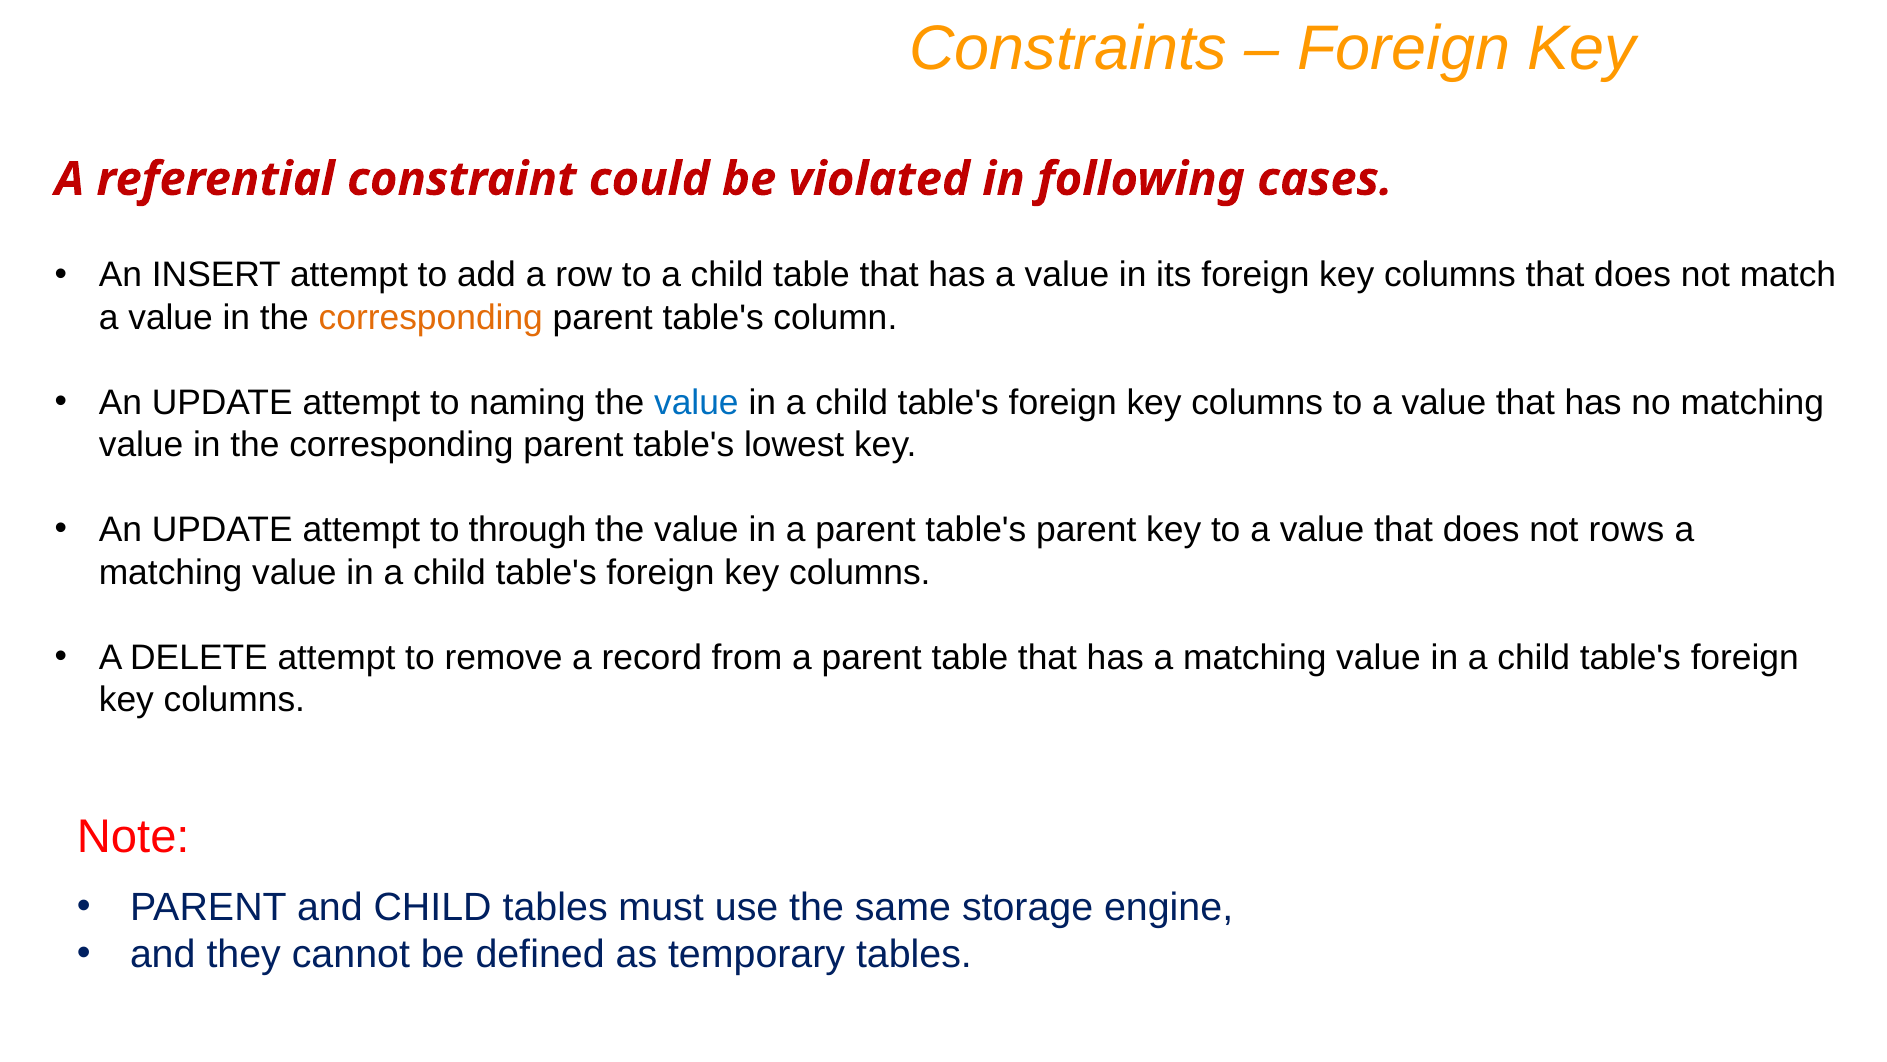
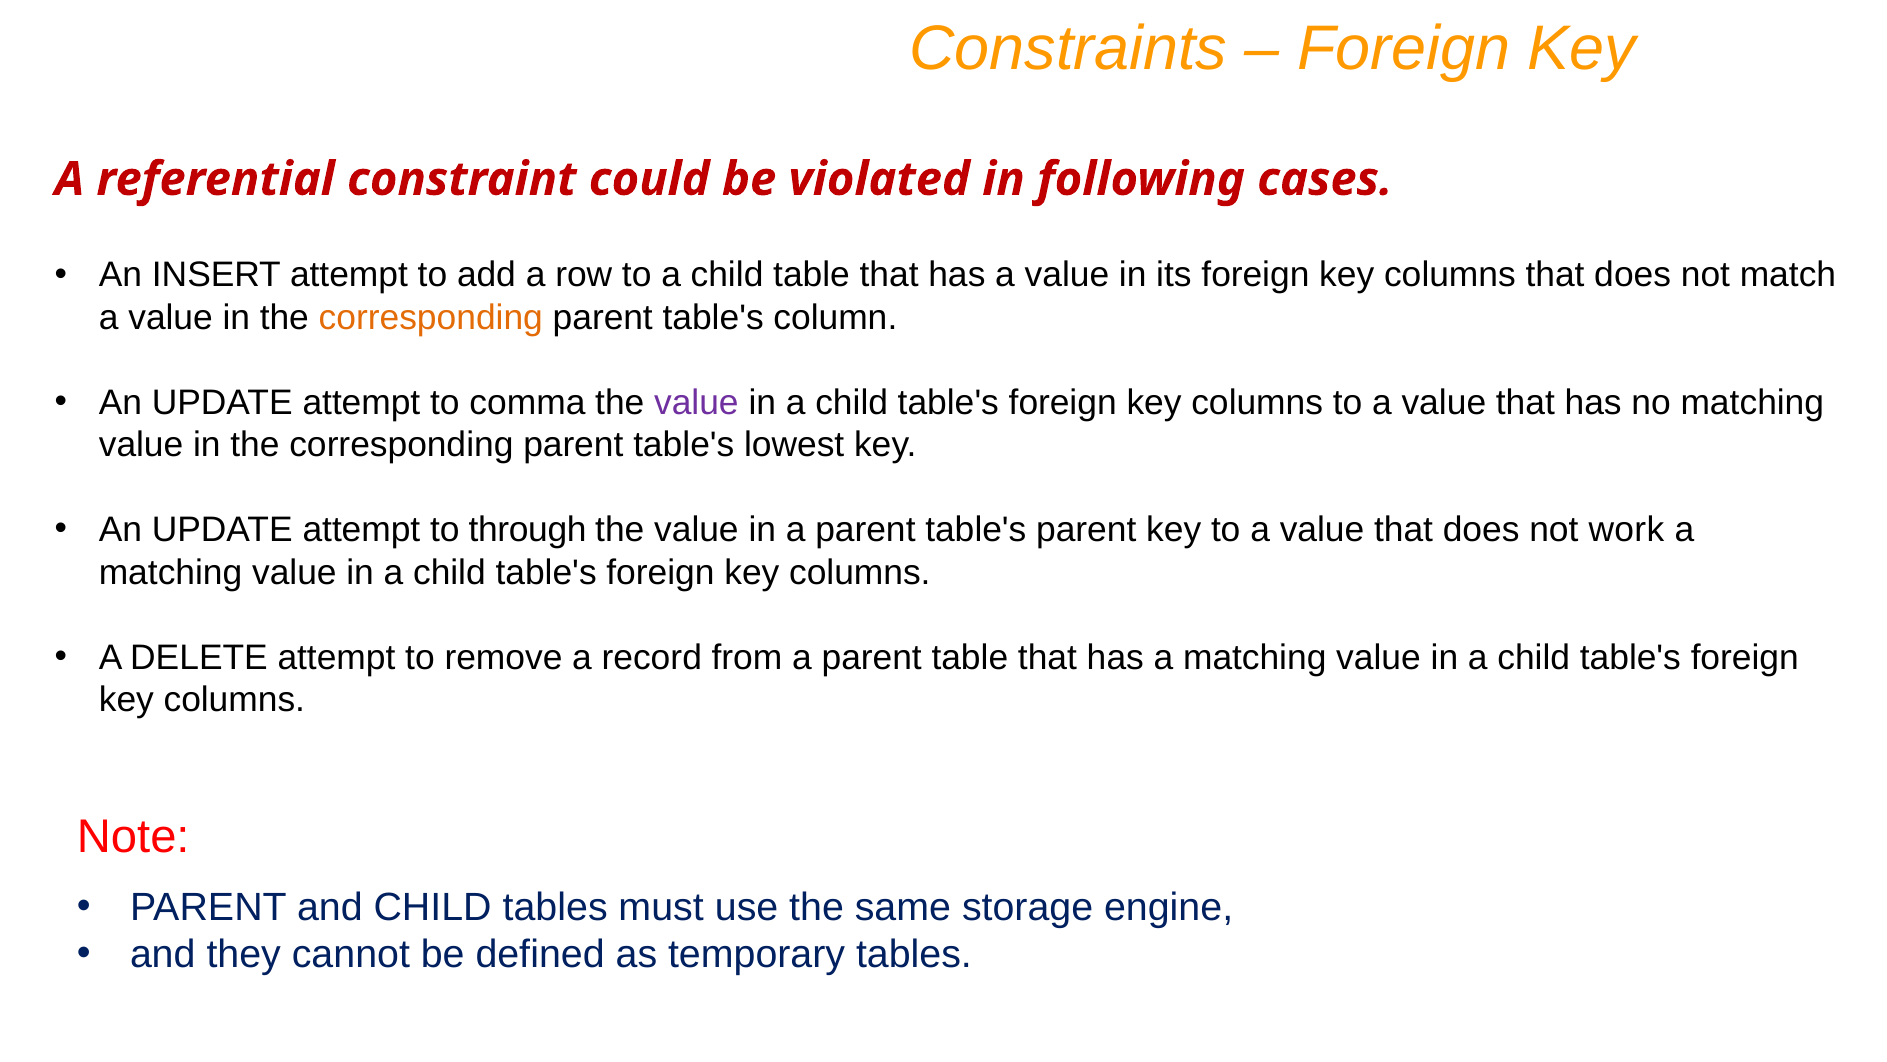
naming: naming -> comma (527, 402)
value colour: blue -> purple (696, 402)
rows: rows -> work (1626, 530)
